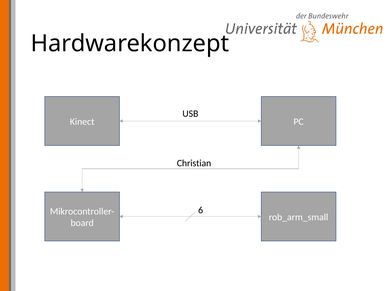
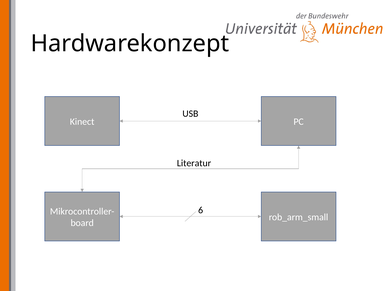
Christian: Christian -> Literatur (194, 163)
